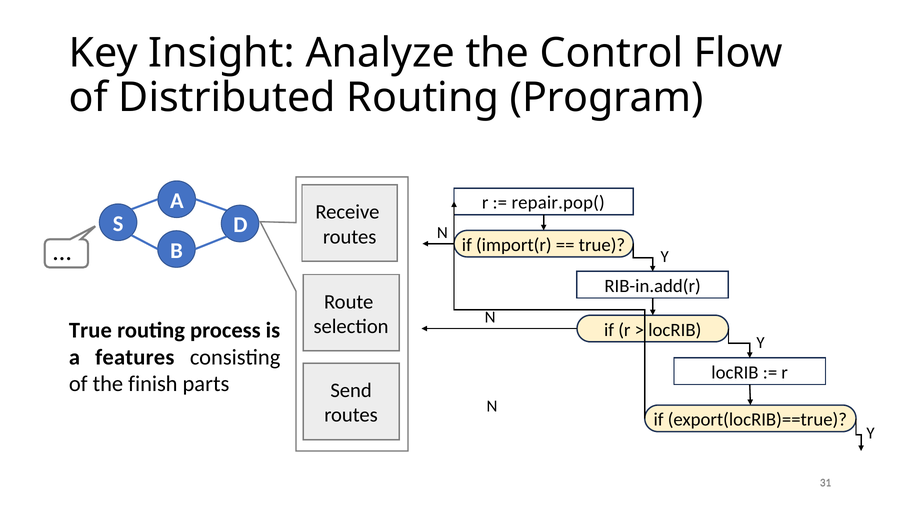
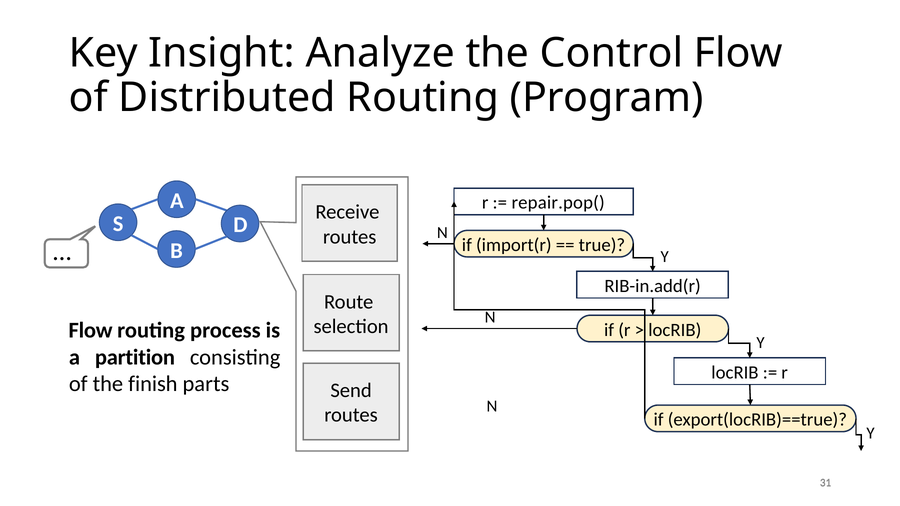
True: True -> Flow (91, 330)
features: features -> partition (135, 357)
